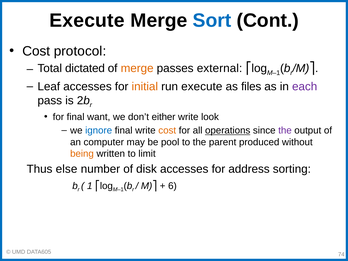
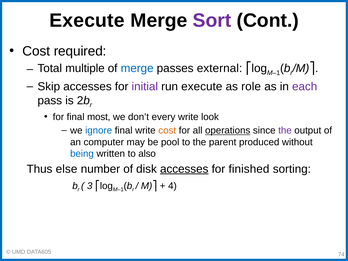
Sort colour: blue -> purple (212, 20)
protocol: protocol -> required (80, 51)
dictated: dictated -> multiple (85, 68)
merge colour: orange -> blue (137, 68)
Leaf: Leaf -> Skip (49, 87)
initial colour: orange -> purple (145, 87)
files: files -> role (251, 87)
want: want -> most (99, 117)
either: either -> every (164, 117)
being colour: orange -> blue (82, 154)
limit: limit -> also (147, 154)
accesses underline: none -> present (184, 169)
address: address -> finished (249, 169)
1: 1 -> 3 (90, 186)
6: 6 -> 4 (172, 186)
